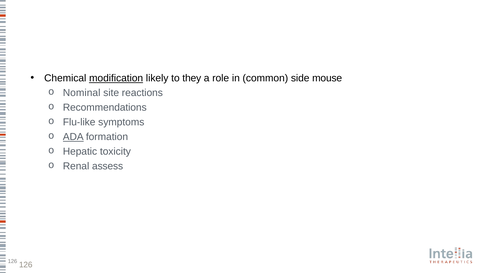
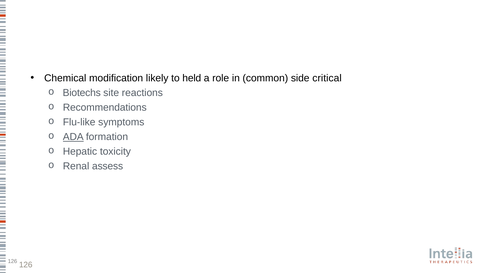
modification underline: present -> none (116, 78)
they: they -> held (192, 78)
mouse: mouse -> critical (327, 78)
Nominal: Nominal -> Biotechs (82, 93)
